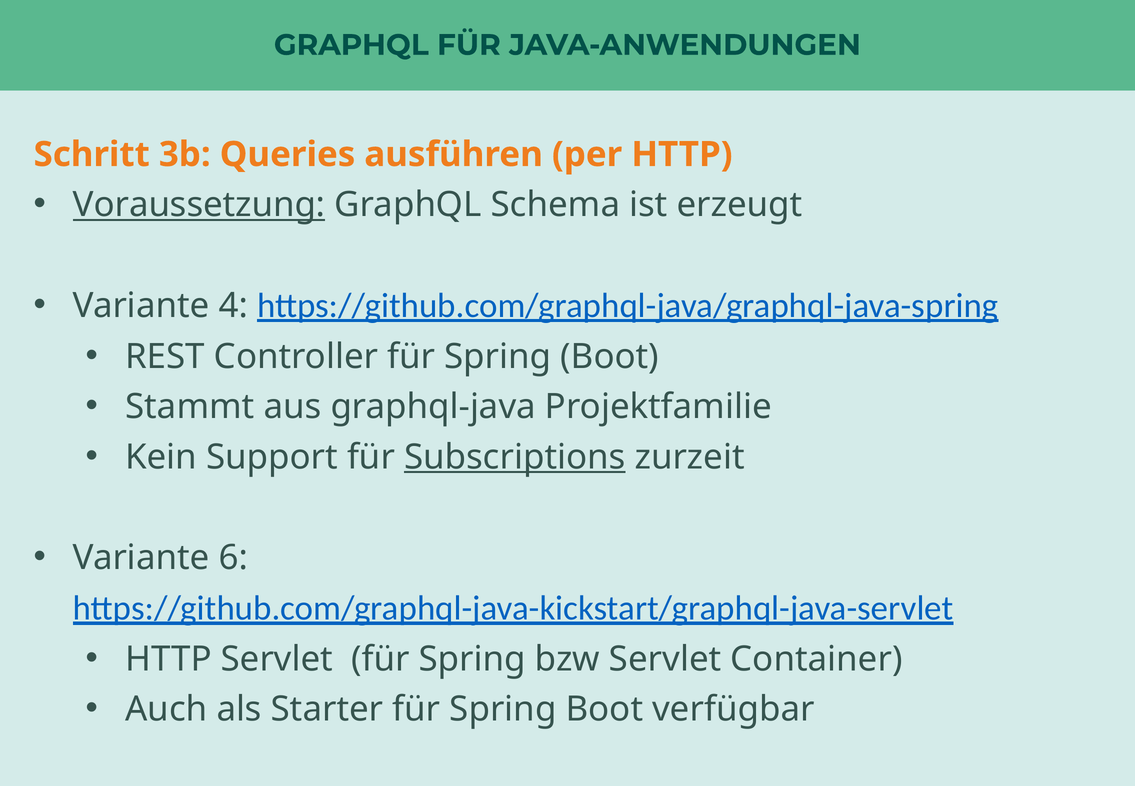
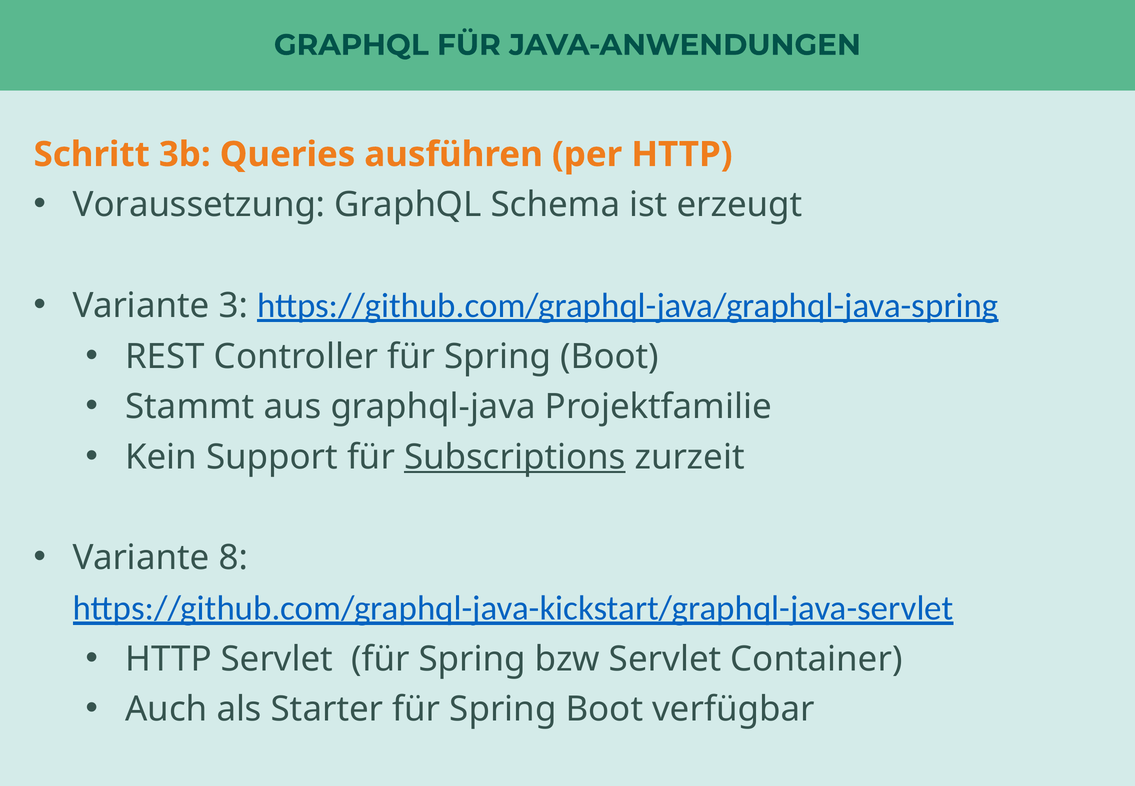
Voraussetzung underline: present -> none (199, 205)
4: 4 -> 3 (233, 305)
6: 6 -> 8 (233, 558)
